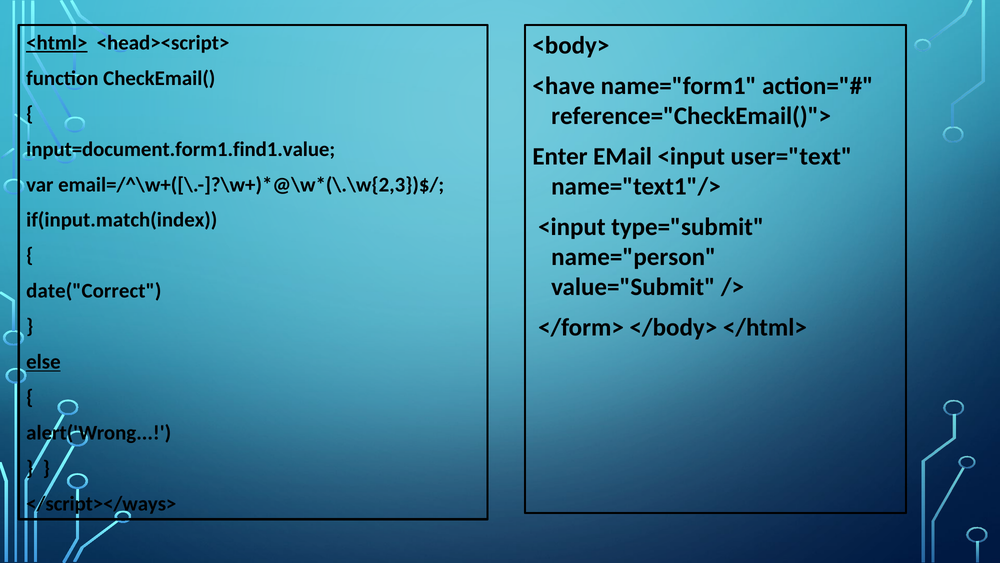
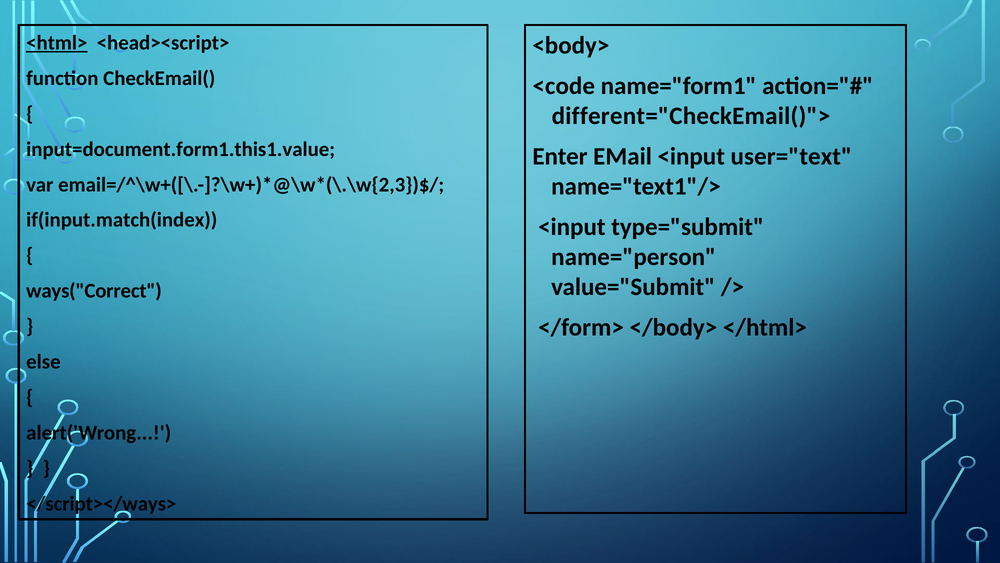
<have: <have -> <code (564, 86)
reference="CheckEmail()">: reference="CheckEmail()"> -> different="CheckEmail()"> (691, 116)
input=document.form1.find1.value: input=document.form1.find1.value -> input=document.form1.this1.value (181, 149)
date("Correct: date("Correct -> ways("Correct (94, 291)
else underline: present -> none (43, 362)
